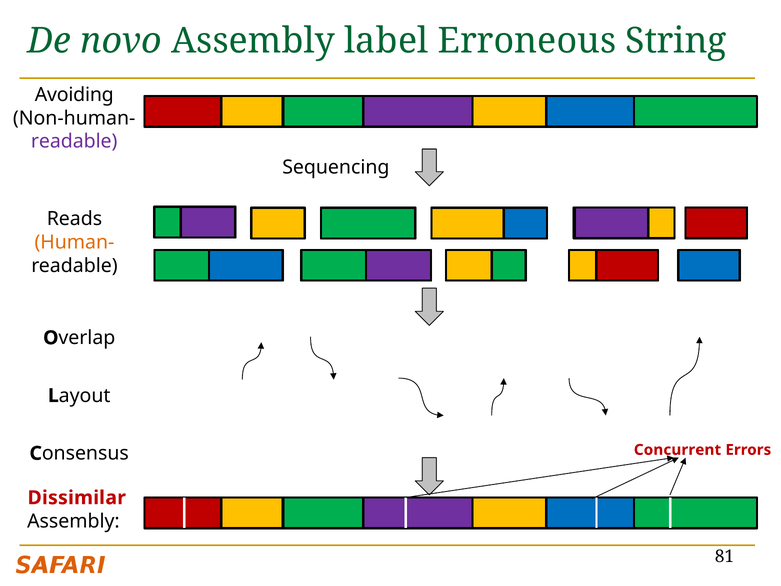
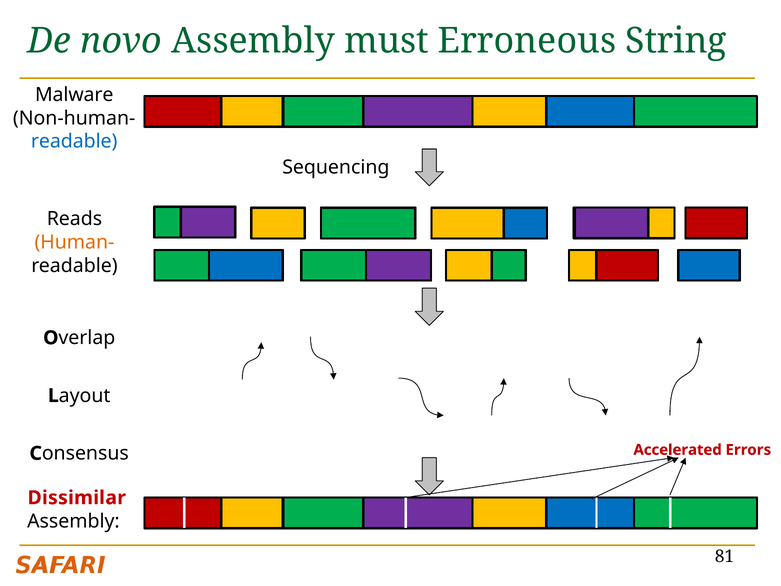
label: label -> must (387, 41)
Avoiding: Avoiding -> Malware (74, 95)
readable colour: purple -> blue (74, 141)
Concurrent: Concurrent -> Accelerated (678, 450)
